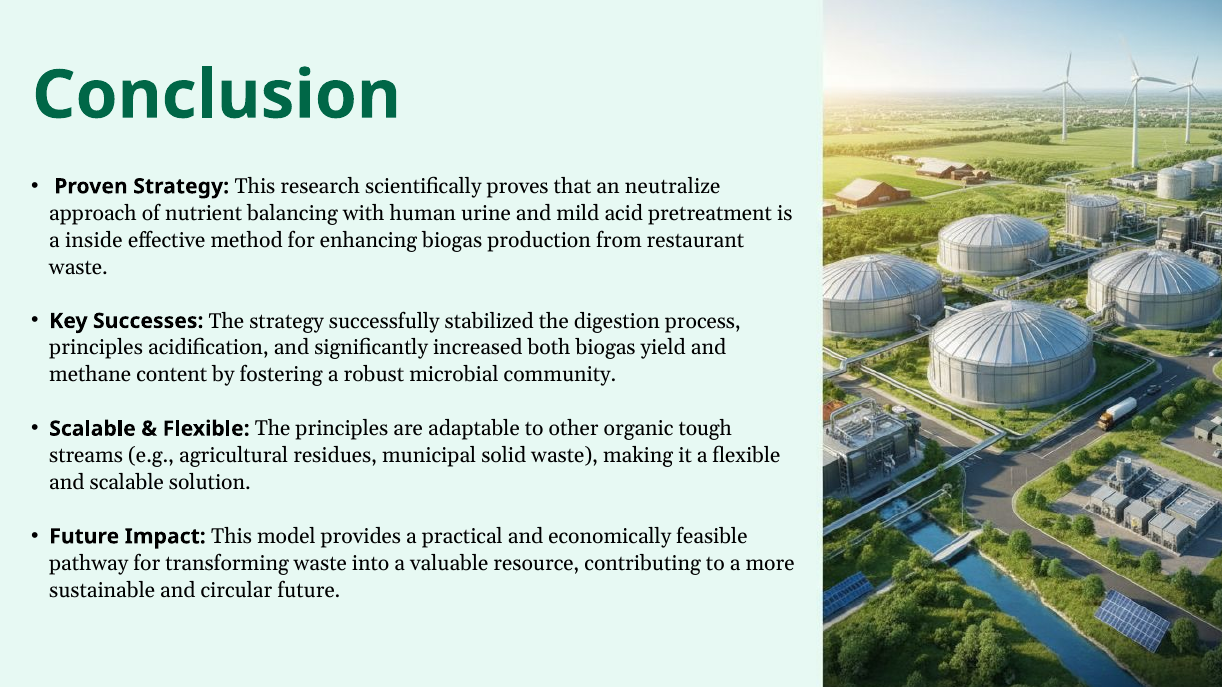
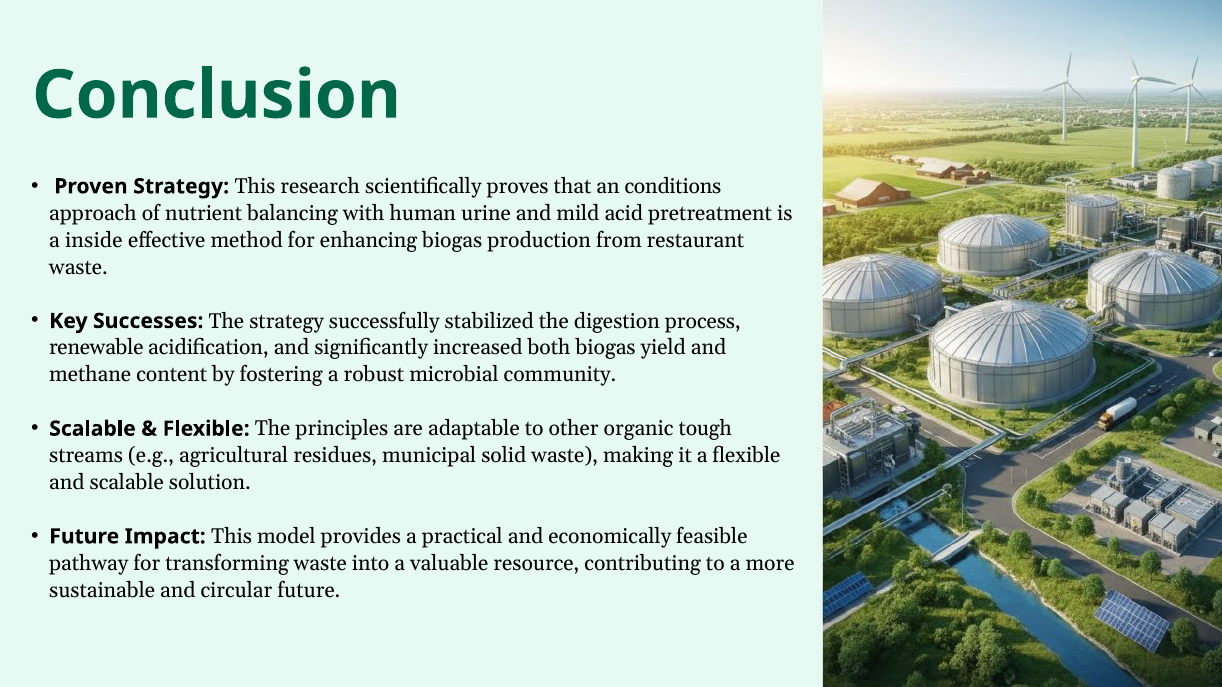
neutralize: neutralize -> conditions (673, 186)
principles: principles -> renewable (96, 348)
